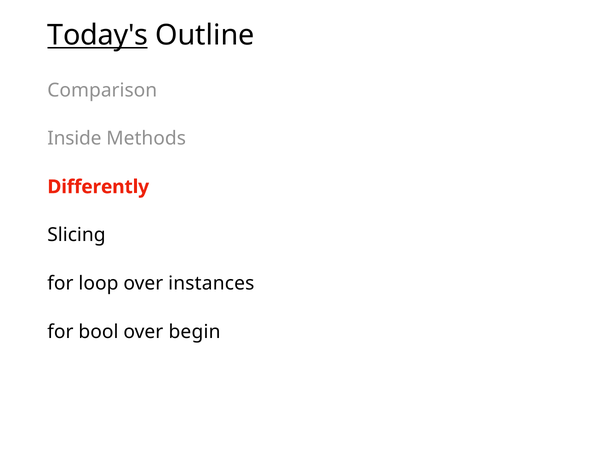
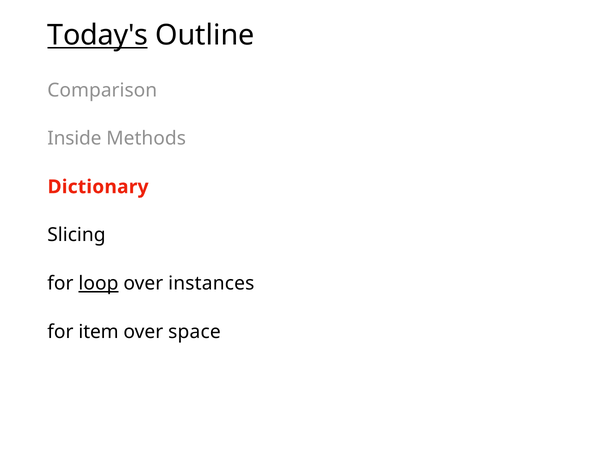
Differently: Differently -> Dictionary (98, 187)
loop underline: none -> present (98, 283)
bool: bool -> item (99, 331)
begin: begin -> space (195, 331)
